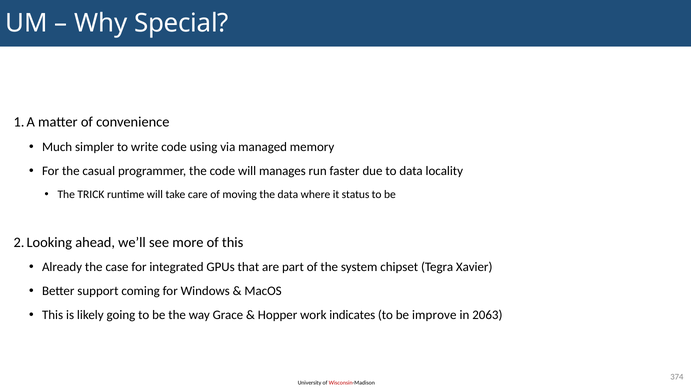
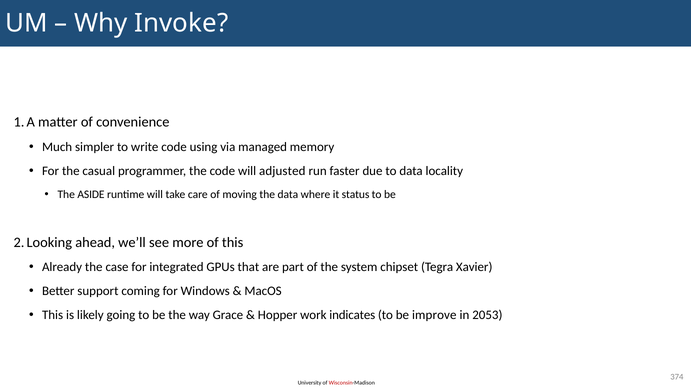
Special: Special -> Invoke (181, 23)
manages: manages -> adjusted (282, 171)
TRICK: TRICK -> ASIDE (91, 195)
2063: 2063 -> 2053 (487, 316)
